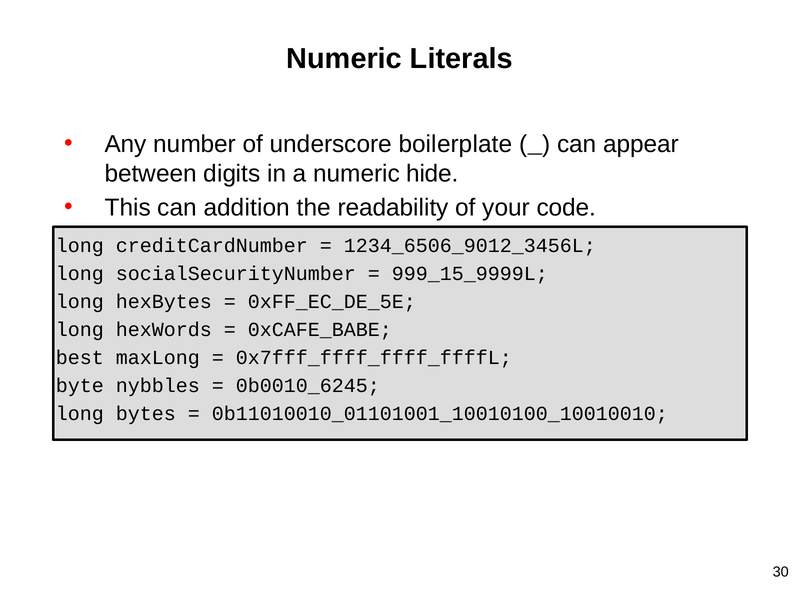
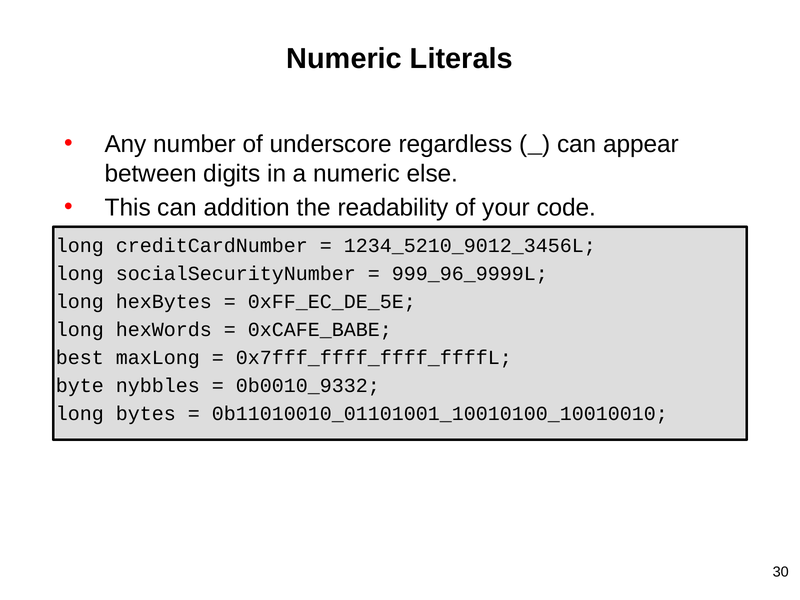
boilerplate: boilerplate -> regardless (455, 144)
hide: hide -> else (432, 173)
1234_6506_9012_3456L: 1234_6506_9012_3456L -> 1234_5210_9012_3456L (470, 246)
999_15_9999L: 999_15_9999L -> 999_96_9999L (470, 274)
0b0010_6245: 0b0010_6245 -> 0b0010_9332 (308, 386)
